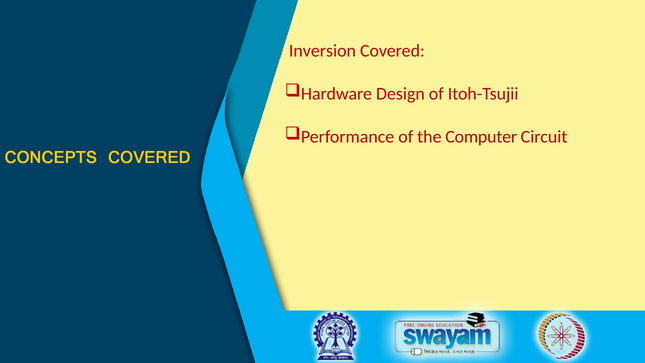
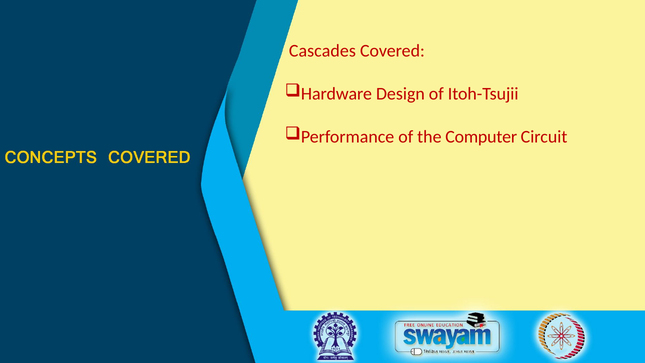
Inversion: Inversion -> Cascades (322, 51)
